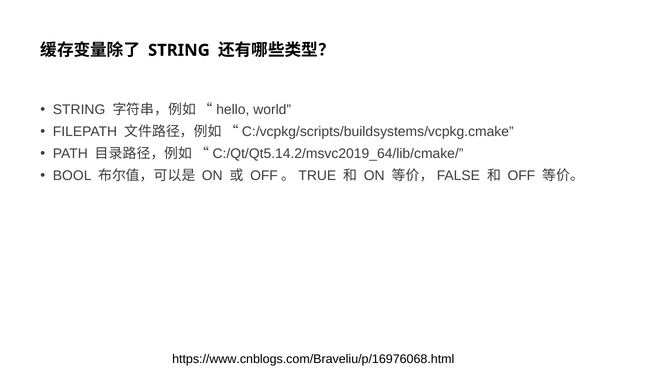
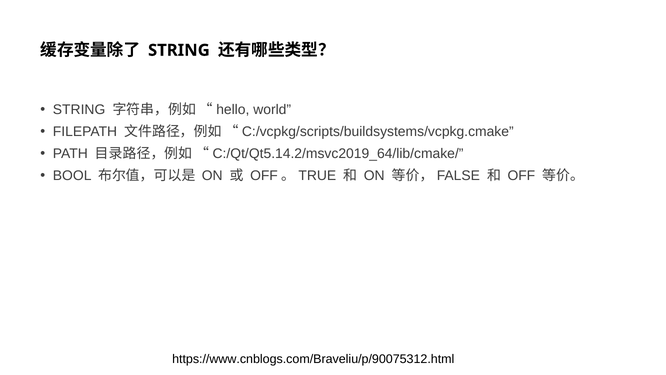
https://www.cnblogs.com/Braveliu/p/16976068.html: https://www.cnblogs.com/Braveliu/p/16976068.html -> https://www.cnblogs.com/Braveliu/p/90075312.html (313, 359)
